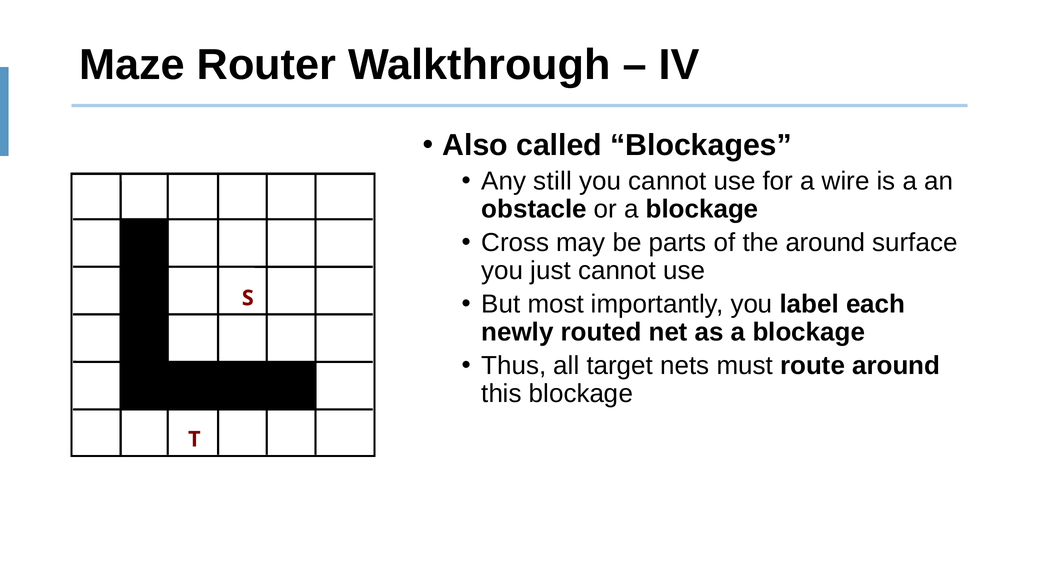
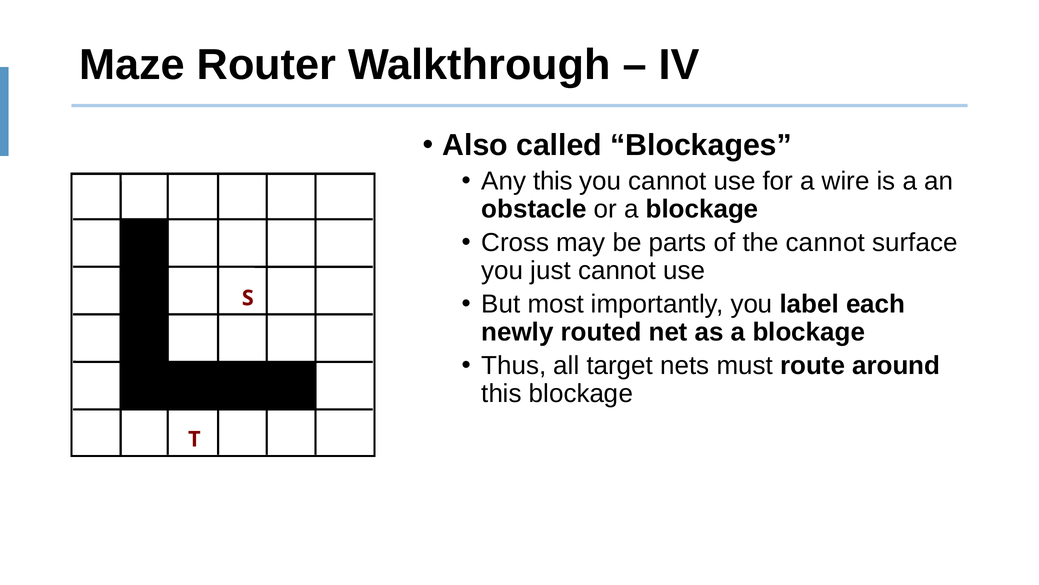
Any still: still -> this (553, 181)
the around: around -> cannot (825, 242)
